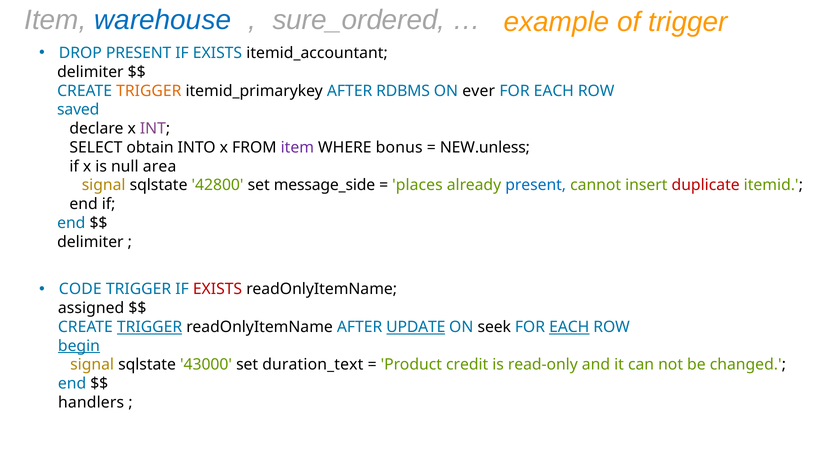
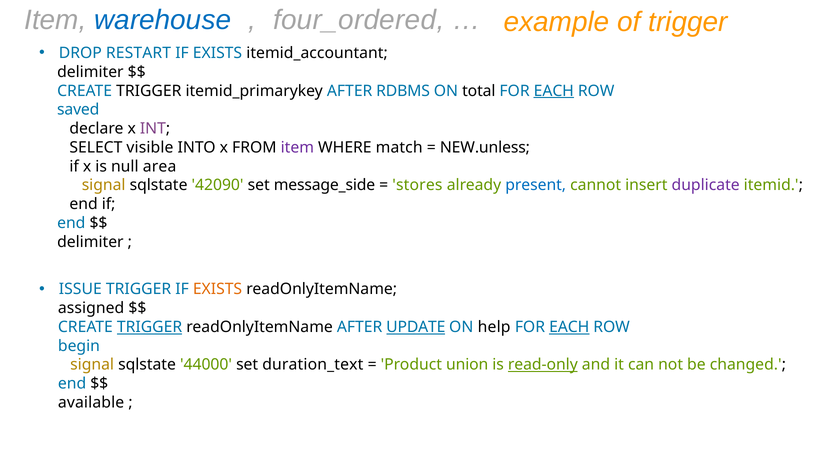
sure_ordered: sure_ordered -> four_ordered (359, 20)
DROP PRESENT: PRESENT -> RESTART (139, 53)
TRIGGER colour: orange -> black (149, 91)
ever: ever -> total (479, 91)
EACH underline: none -> present (554, 91)
obtain: obtain -> visible (150, 147)
bonus: bonus -> match (399, 147)
42800: 42800 -> 42090 (218, 185)
places: places -> stores (417, 185)
duplicate colour: red -> purple (706, 185)
CODE: CODE -> ISSUE (80, 289)
EXISTS colour: red -> orange (218, 289)
seek: seek -> help (494, 327)
begin underline: present -> none (79, 346)
43000: 43000 -> 44000 (206, 365)
credit: credit -> union (467, 365)
read-only underline: none -> present (543, 365)
handlers: handlers -> available (91, 402)
